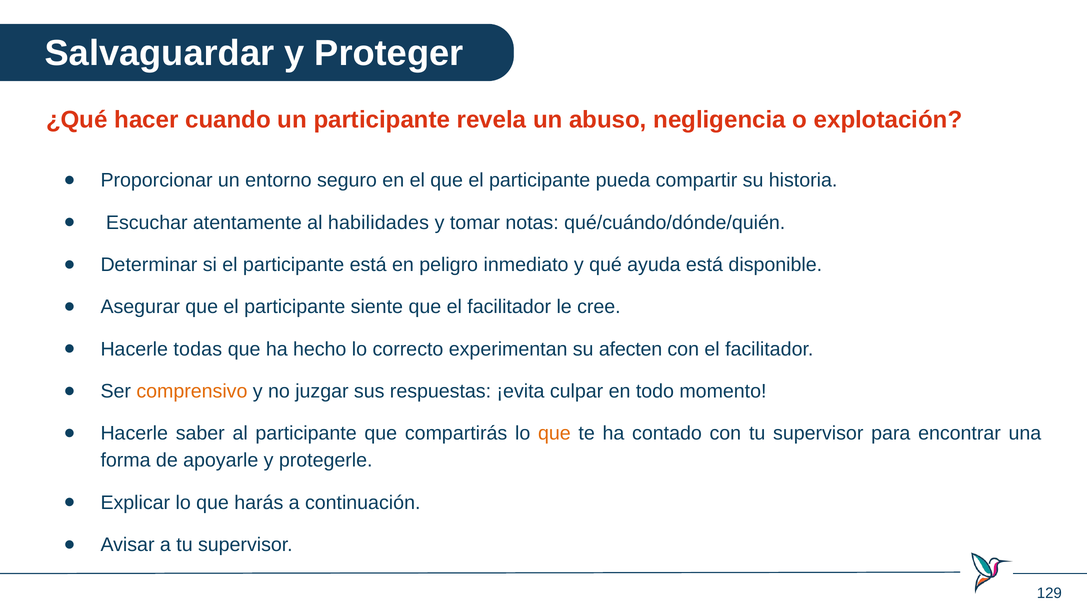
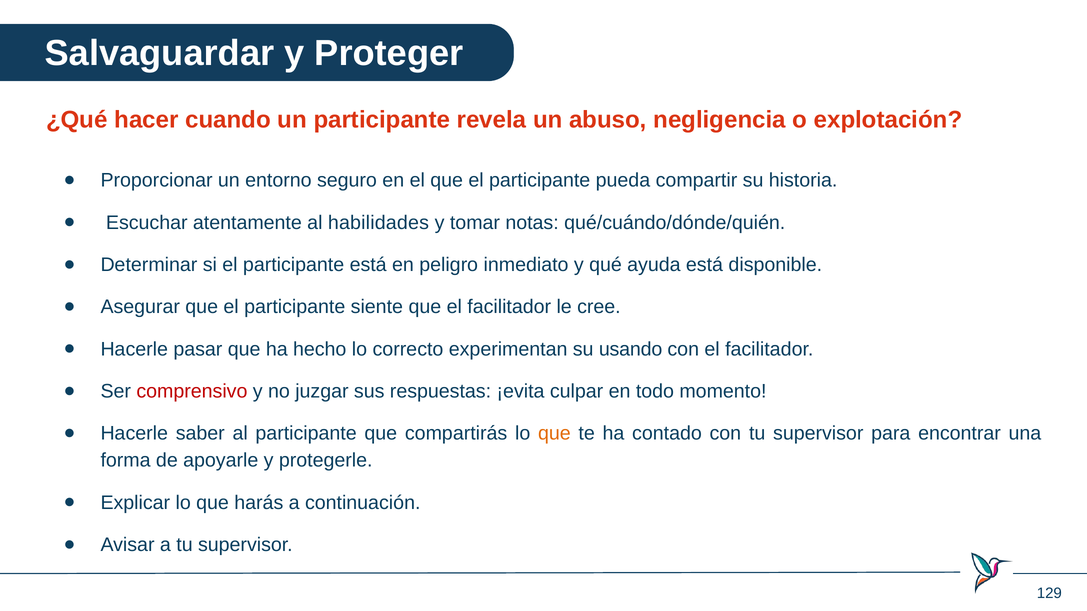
todas: todas -> pasar (198, 349)
afecten: afecten -> usando (631, 349)
comprensivo colour: orange -> red (192, 392)
